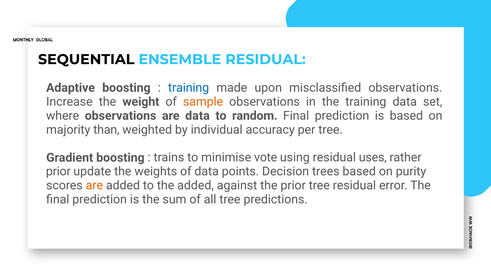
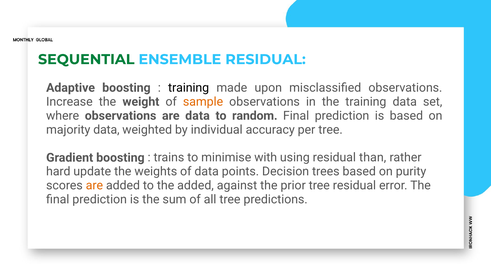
SEQUENTIAL colour: black -> green (86, 59)
training colour: blue -> black (189, 88)
majority than: than -> data (106, 130)
vote: vote -> with (266, 158)
uses: uses -> than (373, 158)
prior: prior -> hard (58, 172)
